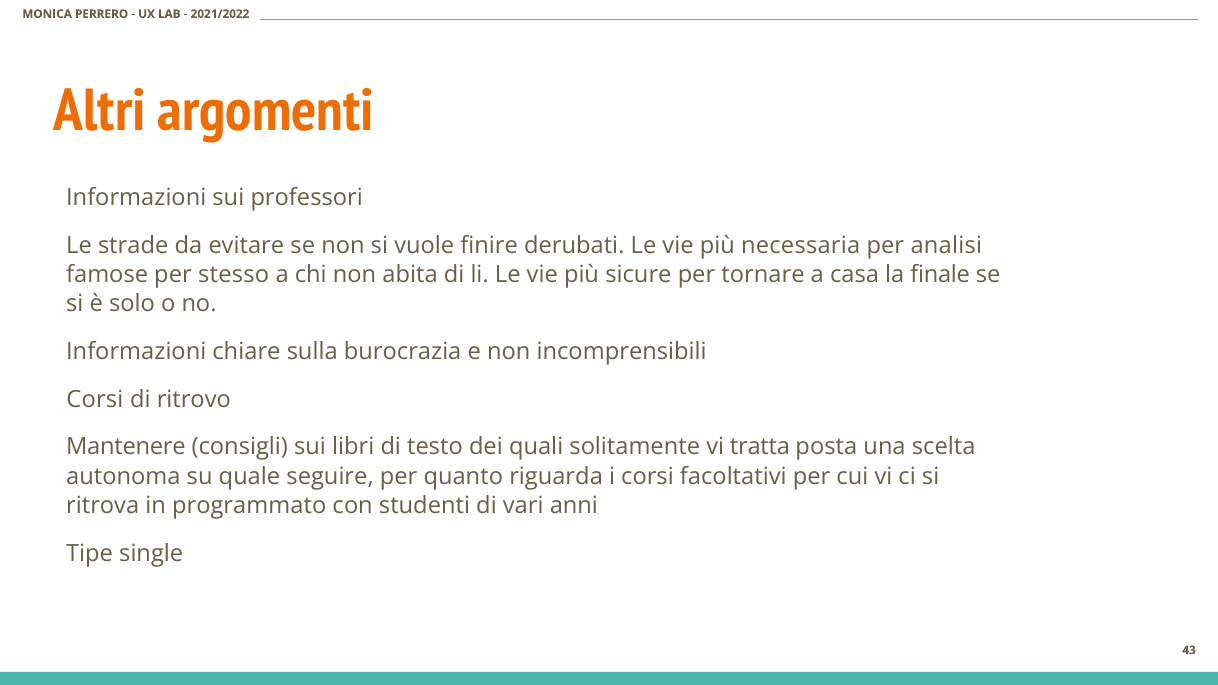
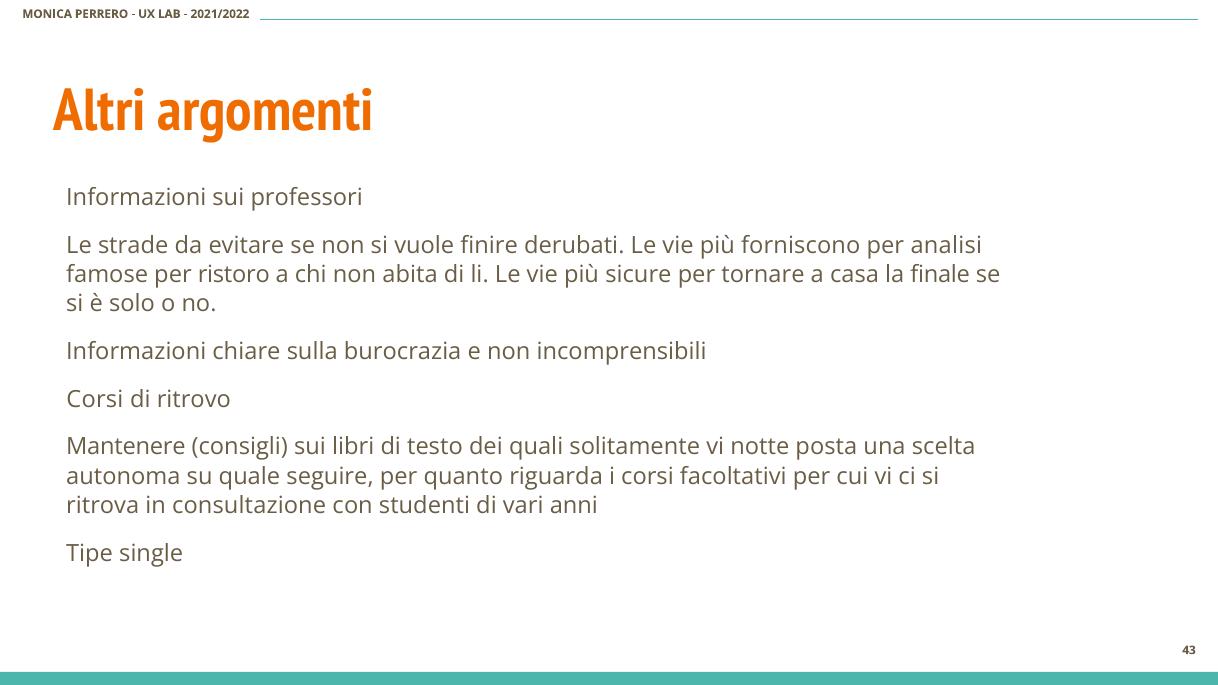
necessaria: necessaria -> forniscono (801, 245)
stesso: stesso -> ristoro (234, 275)
tratta: tratta -> notte (760, 447)
programmato: programmato -> consultazione (249, 506)
